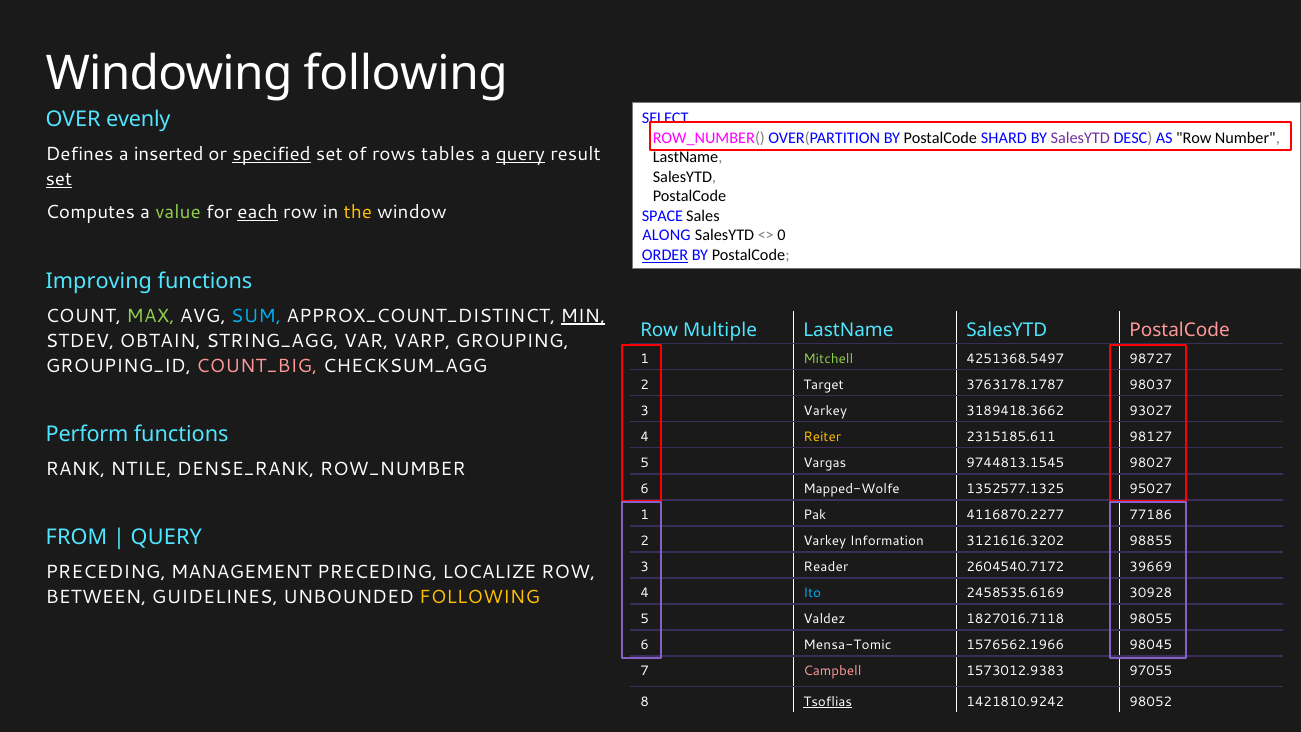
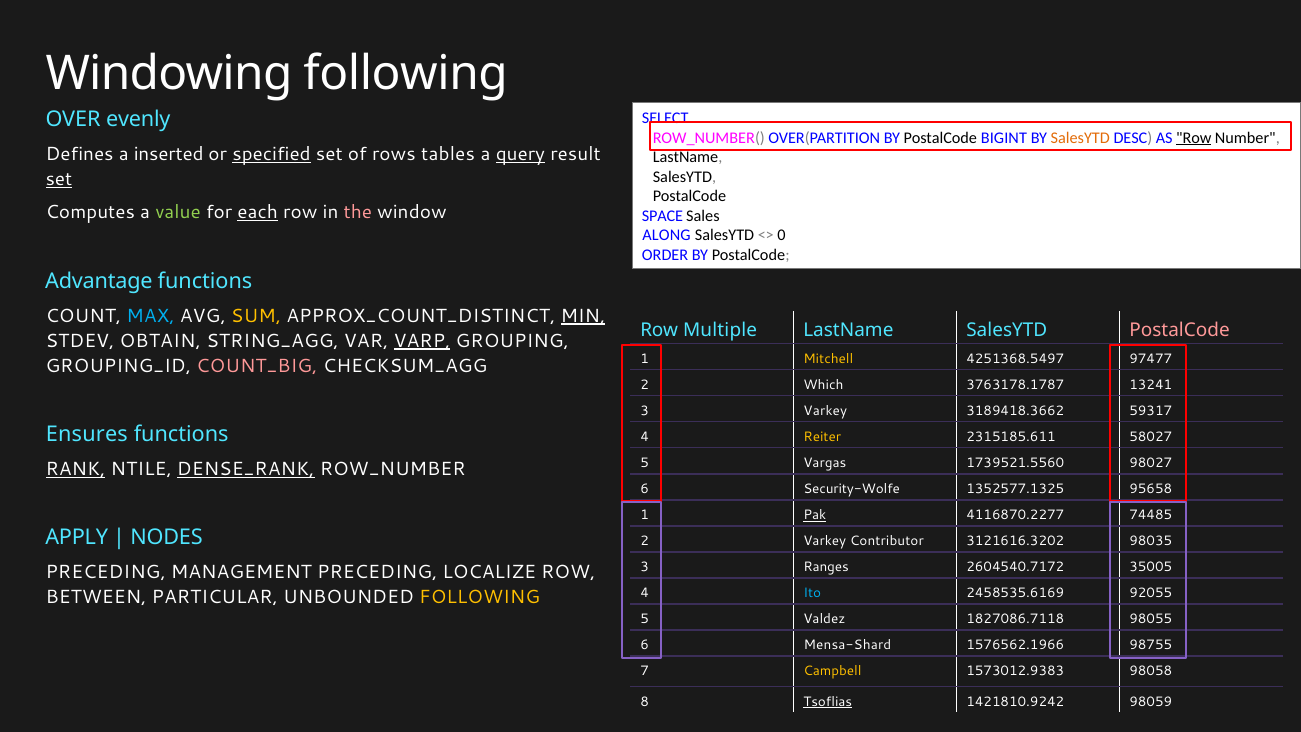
SHARD: SHARD -> BIGINT (1004, 138)
SalesYTD colour: purple -> orange (1080, 138)
Row underline: none -> present (1194, 138)
the colour: yellow -> pink (358, 213)
ORDER underline: present -> none (665, 255)
Improving: Improving -> Advantage (99, 281)
MAX colour: light green -> light blue (151, 316)
SUM colour: light blue -> yellow (256, 316)
VARP underline: none -> present (422, 341)
Mitchell colour: light green -> yellow (828, 359)
98727: 98727 -> 97477 (1151, 359)
Target: Target -> Which (823, 385)
98037: 98037 -> 13241 (1151, 385)
93027: 93027 -> 59317 (1151, 411)
Perform: Perform -> Ensures (87, 434)
98127: 98127 -> 58027 (1151, 437)
9744813.1545: 9744813.1545 -> 1739521.5560 (1015, 463)
RANK underline: none -> present (76, 469)
DENSE_RANK underline: none -> present (246, 469)
Mapped-Wolfe: Mapped-Wolfe -> Security-Wolfe (852, 489)
95027: 95027 -> 95658 (1151, 489)
Pak underline: none -> present (815, 515)
77186: 77186 -> 74485 (1151, 515)
FROM: FROM -> APPLY (77, 537)
QUERY: QUERY -> NODES (167, 537)
Information: Information -> Contributor (887, 541)
98855: 98855 -> 98035 (1151, 541)
Reader: Reader -> Ranges (826, 567)
39669: 39669 -> 35005 (1151, 567)
30928: 30928 -> 92055 (1151, 593)
GUIDELINES: GUIDELINES -> PARTICULAR (215, 597)
1827016.7118: 1827016.7118 -> 1827086.7118 (1015, 619)
Mensa-Tomic: Mensa-Tomic -> Mensa-Shard (847, 645)
98045: 98045 -> 98755 (1151, 645)
Campbell colour: pink -> yellow (832, 671)
97055: 97055 -> 98058 (1151, 671)
98052: 98052 -> 98059 (1151, 702)
